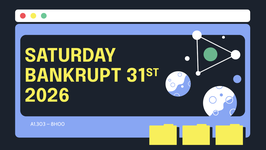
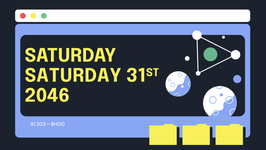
BANKRUPT: BANKRUPT -> SATURDAY (73, 75)
2026: 2026 -> 2046 (47, 95)
